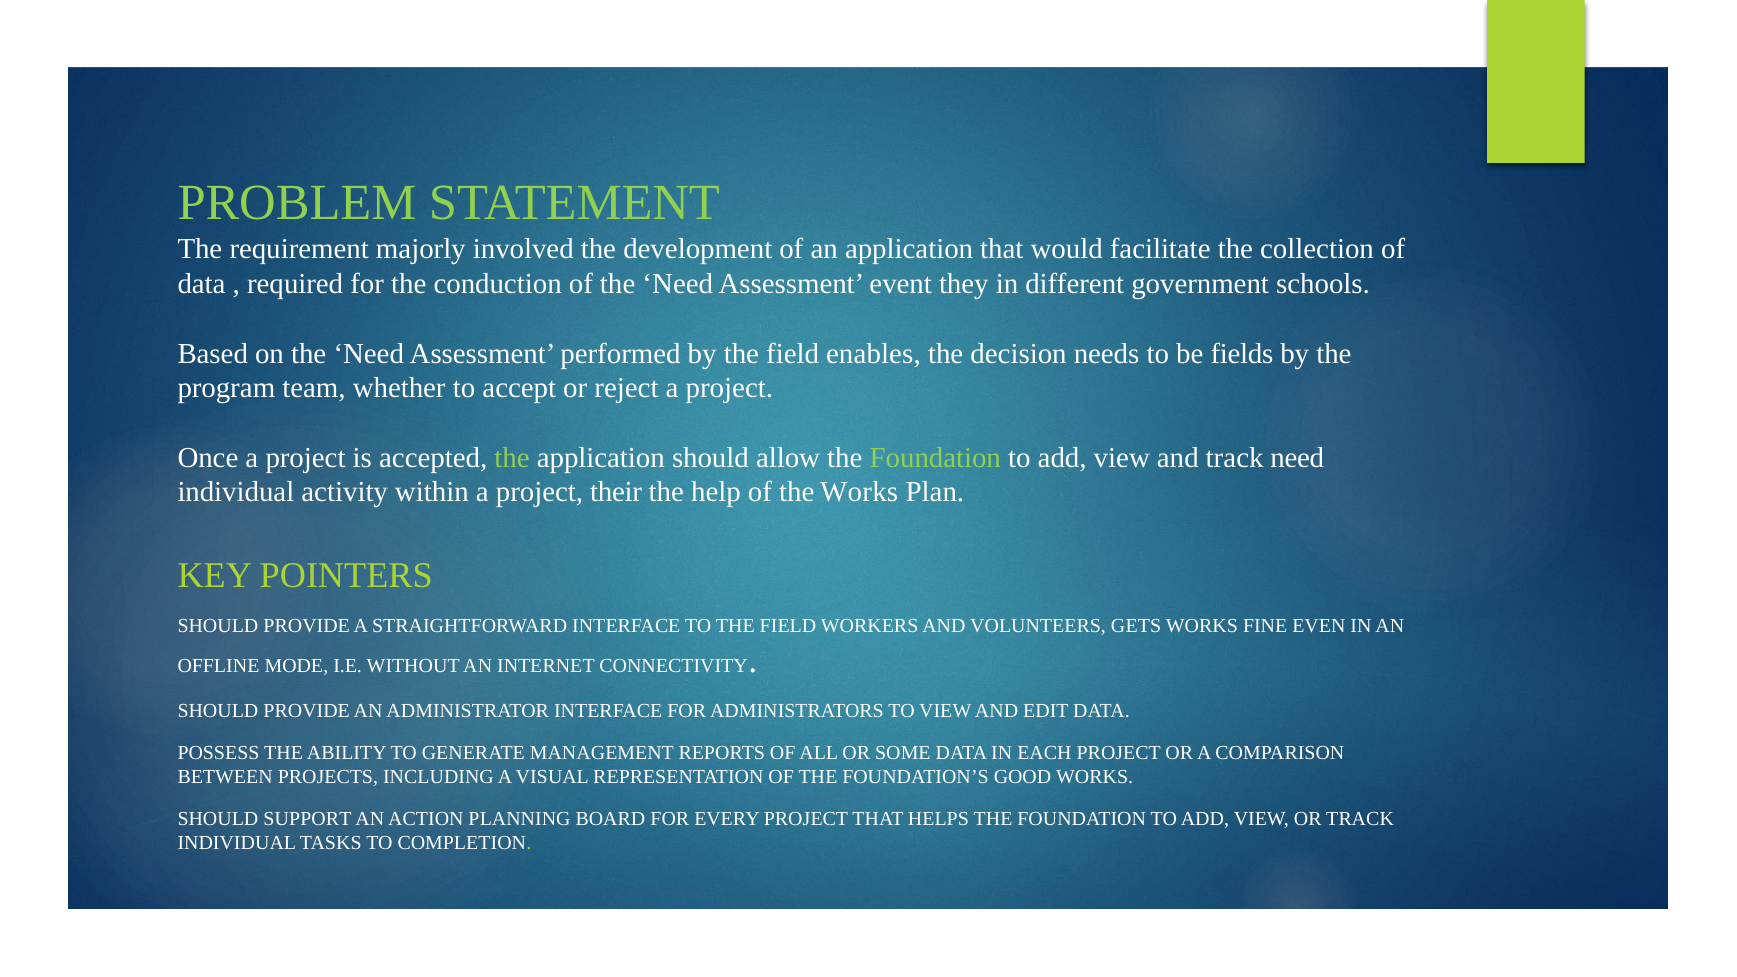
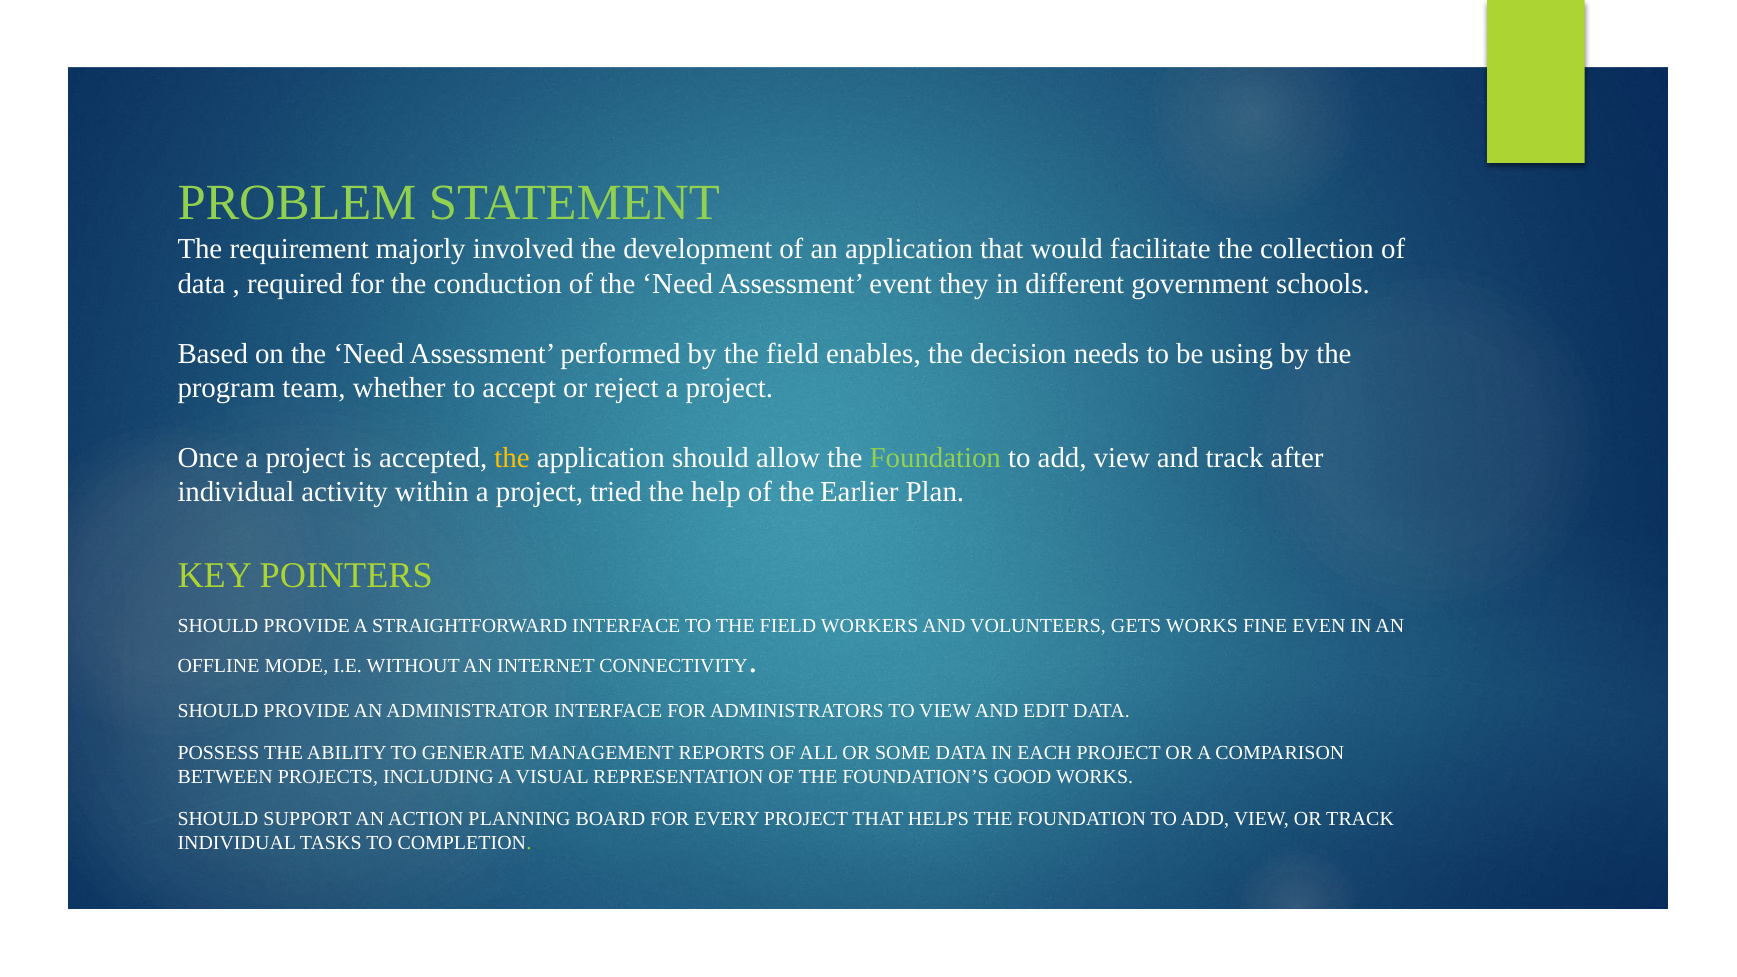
fields: fields -> using (1242, 354)
the colour: light green -> yellow (512, 458)
track need: need -> after (1297, 458)
their: their -> tried (616, 492)
the Works: Works -> Earlier (859, 492)
